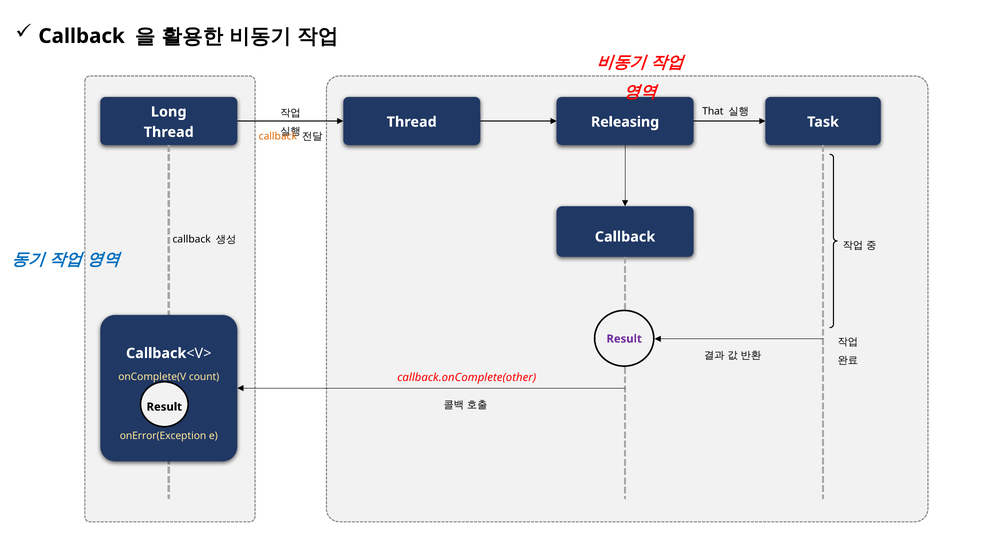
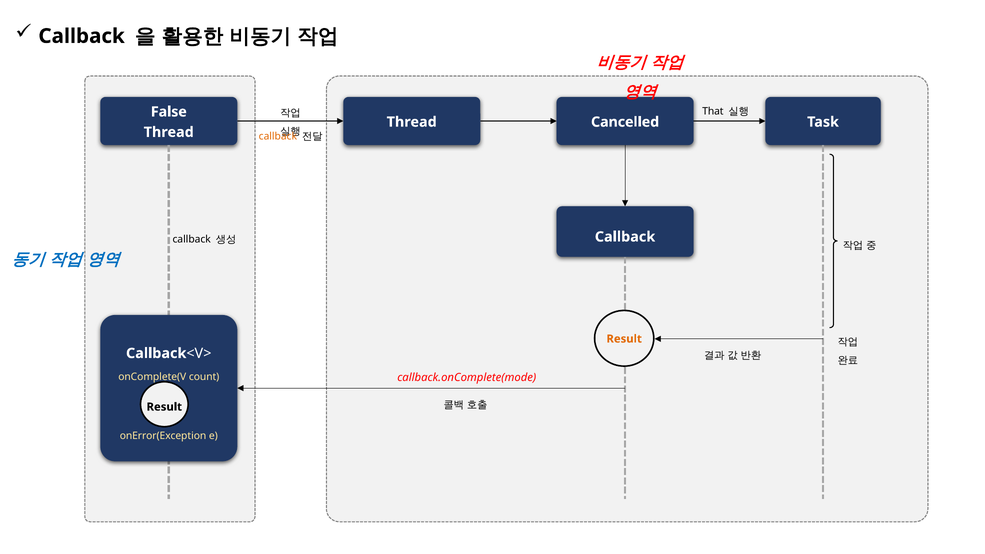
Long: Long -> False (169, 112)
Releasing: Releasing -> Cancelled (625, 122)
Result colour: purple -> orange (624, 339)
callback.onComplete(other: callback.onComplete(other -> callback.onComplete(mode (467, 377)
